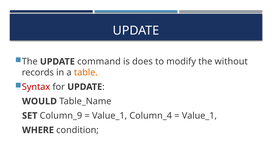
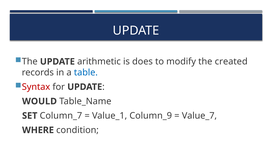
command: command -> arithmetic (99, 62)
without: without -> created (231, 62)
table colour: orange -> blue (86, 72)
Column_9: Column_9 -> Column_7 (61, 116)
Column_4: Column_4 -> Column_9 (151, 116)
Value_1: Value_1 -> Value_7 (199, 116)
